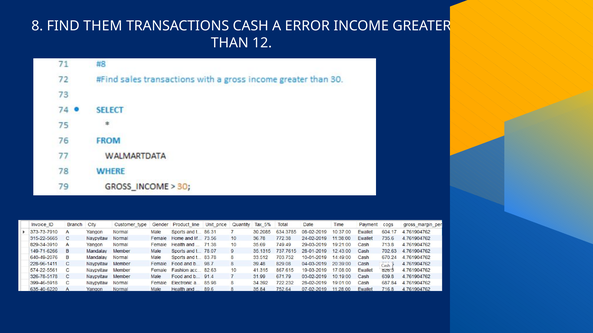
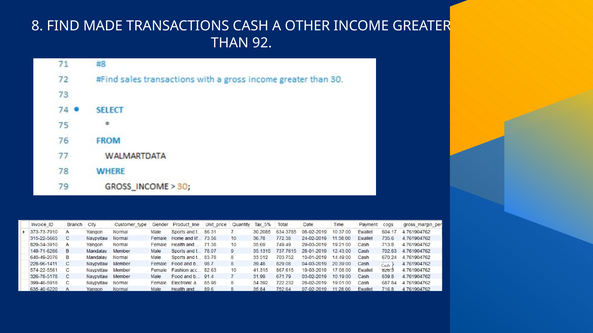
THEM: THEM -> MADE (103, 26)
ERROR: ERROR -> OTHER (307, 26)
12: 12 -> 92 (262, 43)
